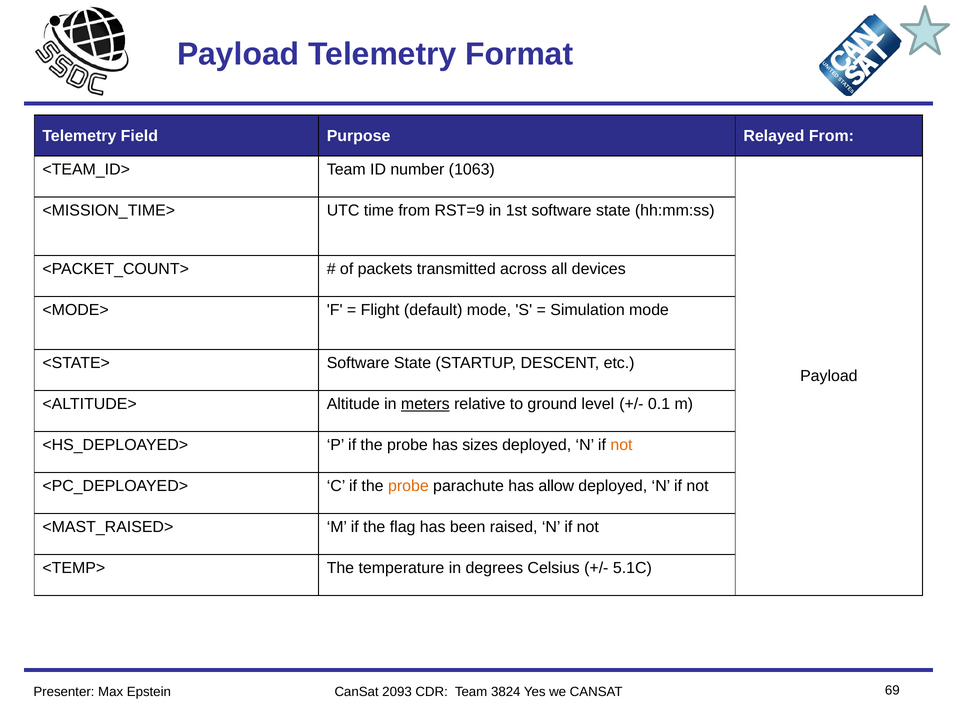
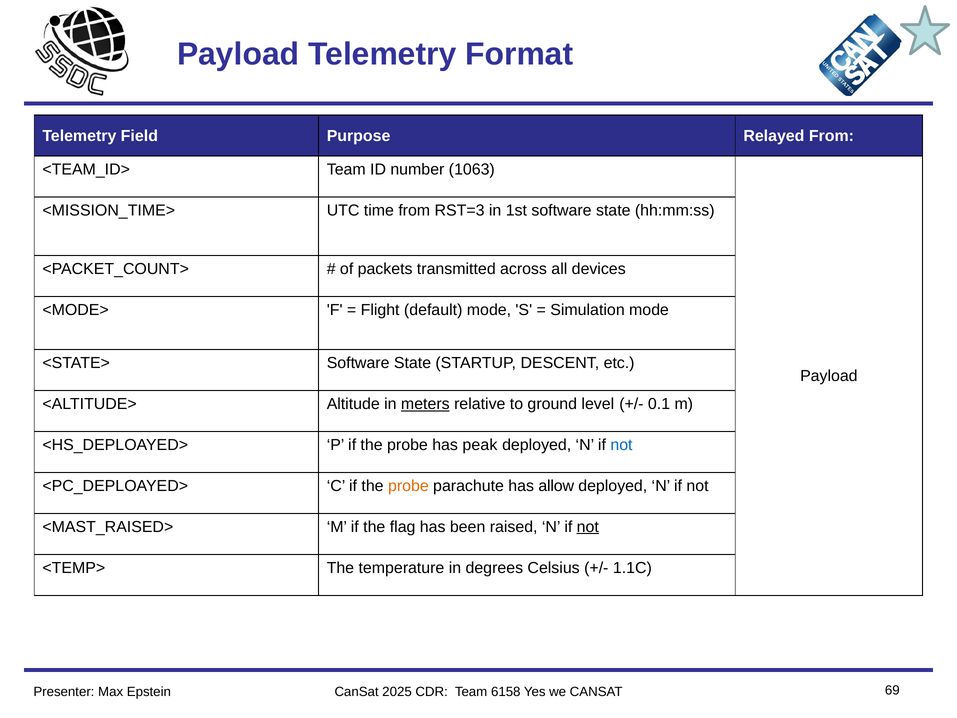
RST=9: RST=9 -> RST=3 (460, 210)
sizes: sizes -> peak (480, 445)
not colour: orange -> blue (621, 445)
not underline: none -> present (588, 527)
5.1C: 5.1C -> 1.1C (632, 568)
2093: 2093 -> 2025 (397, 692)
3824: 3824 -> 6158 (506, 692)
